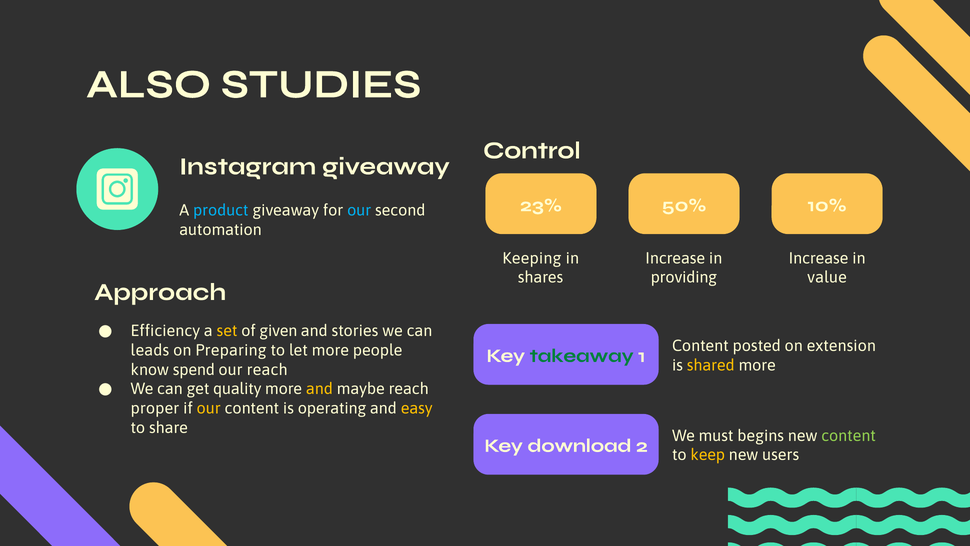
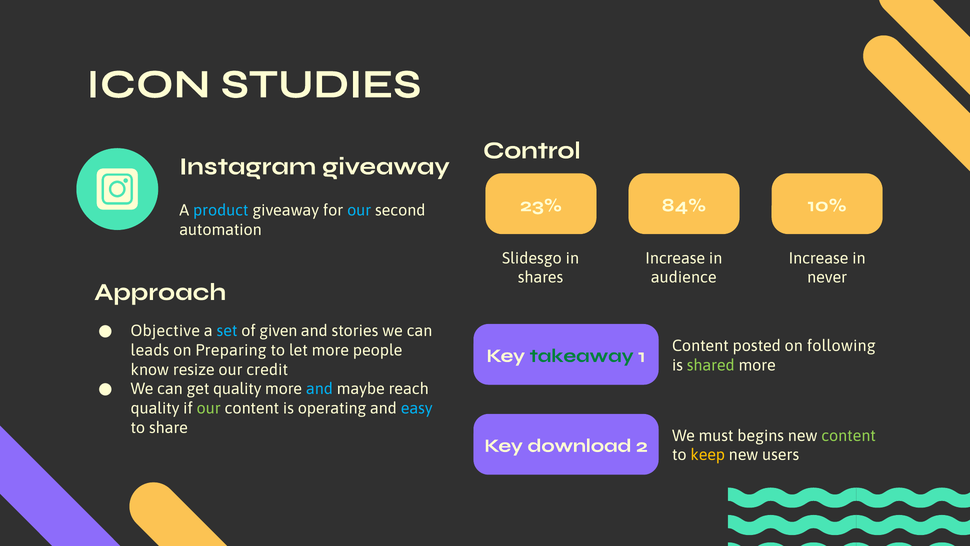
ALSO: ALSO -> ICON (148, 84)
50%: 50% -> 84% (684, 205)
Keeping: Keeping -> Slidesgo (532, 258)
providing: providing -> audience (684, 277)
value: value -> never (827, 277)
Efficiency: Efficiency -> Objective (165, 331)
set colour: yellow -> light blue (227, 331)
extension: extension -> following (841, 346)
shared colour: yellow -> light green (711, 365)
spend: spend -> resize (194, 369)
our reach: reach -> credit (267, 369)
and colour: yellow -> light blue (319, 389)
proper: proper -> quality (155, 408)
our colour: yellow -> light green (209, 408)
easy colour: yellow -> light blue (417, 408)
